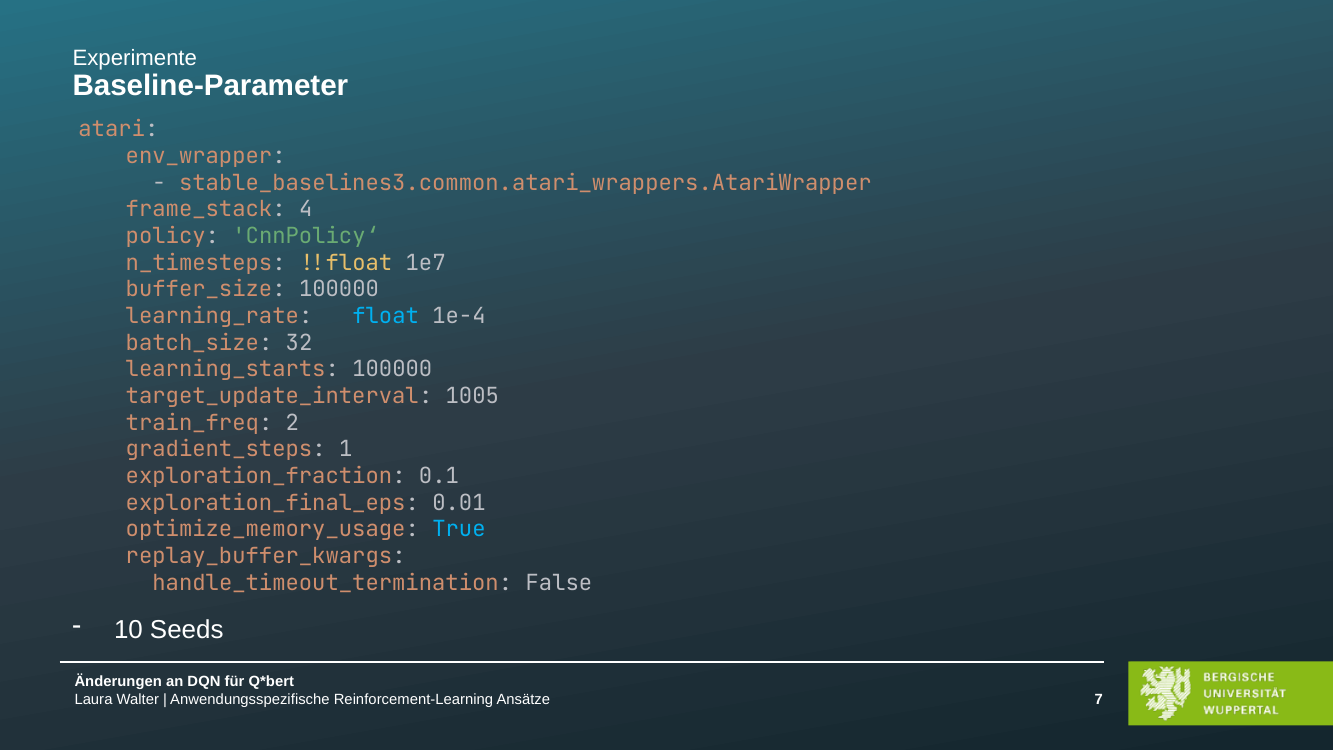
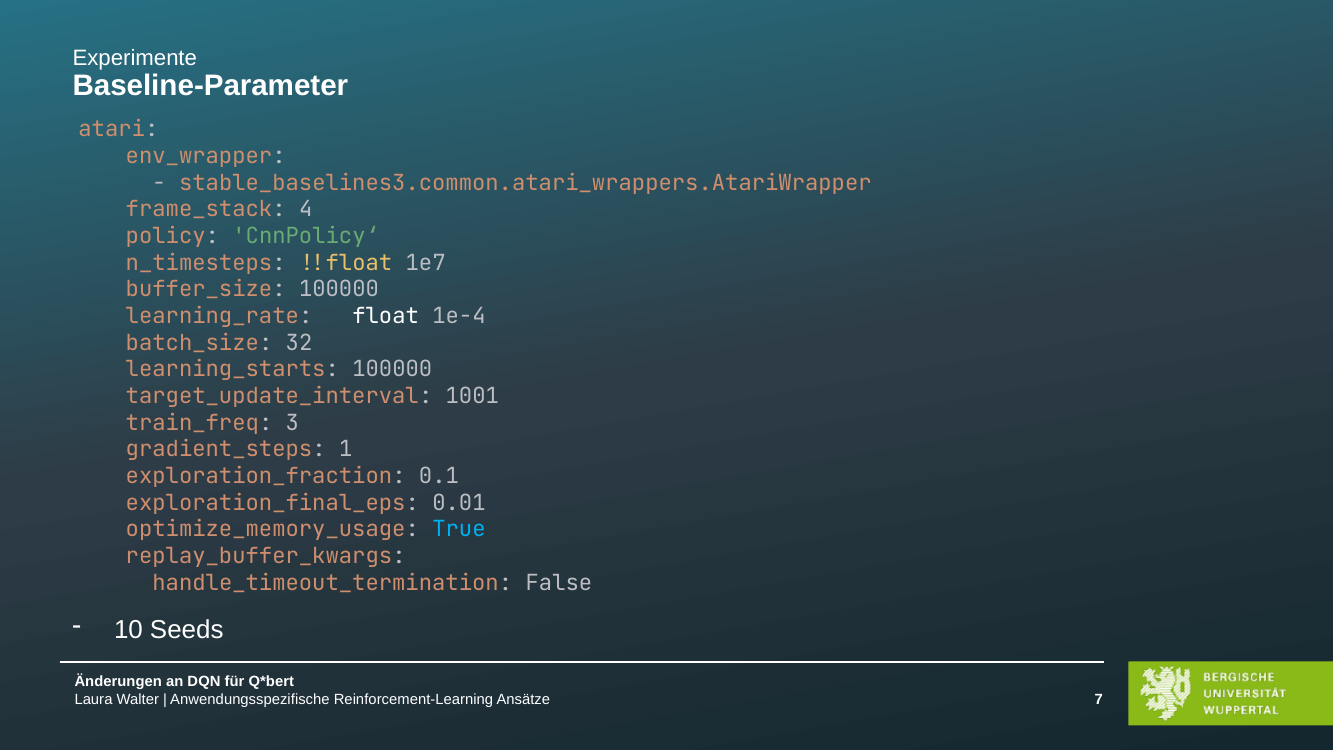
!!float colour: light blue -> white (372, 316)
1005: 1005 -> 1001 (472, 396)
2: 2 -> 3 (292, 423)
